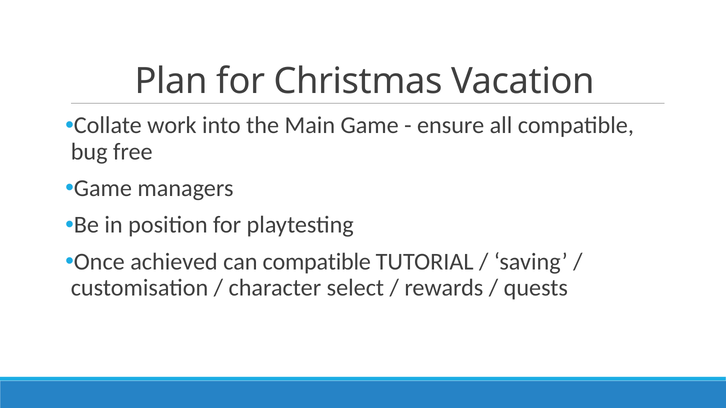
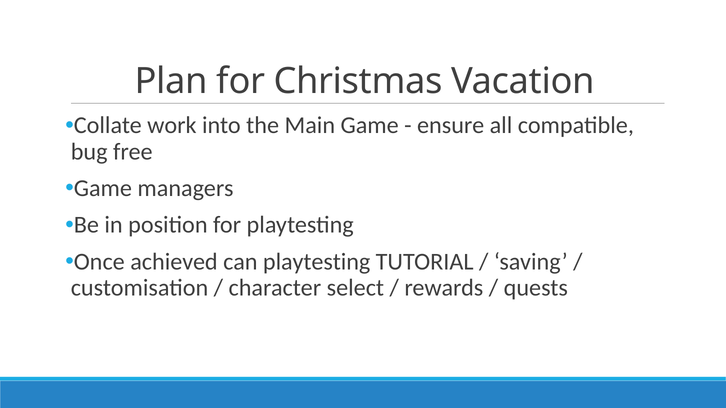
can compatible: compatible -> playtesting (317, 262)
